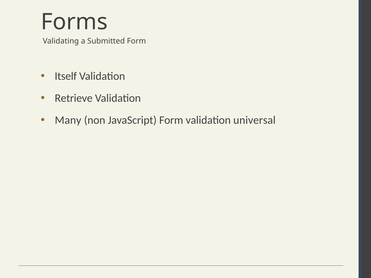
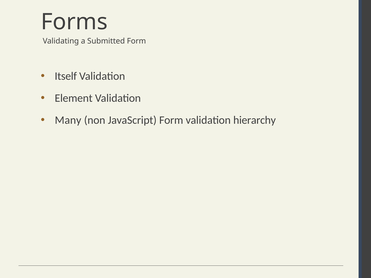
Retrieve: Retrieve -> Element (74, 98)
universal: universal -> hierarchy (255, 120)
